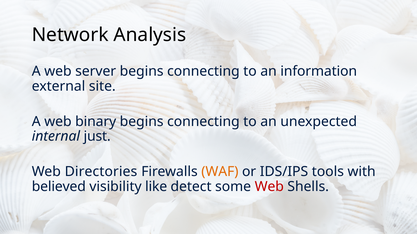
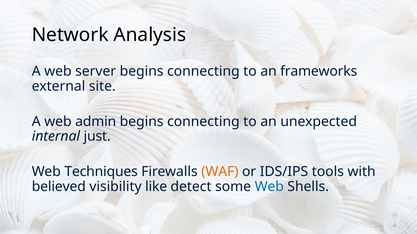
information: information -> frameworks (319, 71)
binary: binary -> admin (96, 122)
Directories: Directories -> Techniques (101, 172)
Web colour: red -> blue (269, 187)
